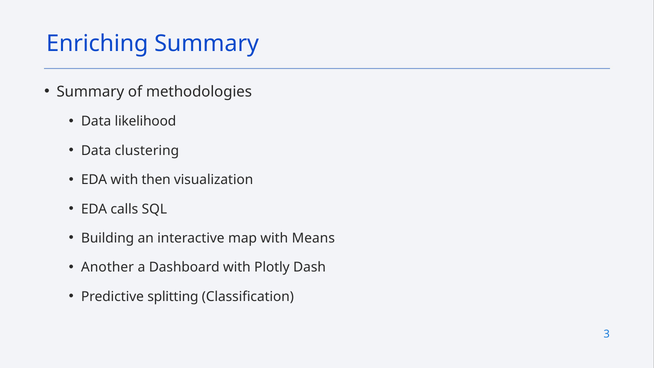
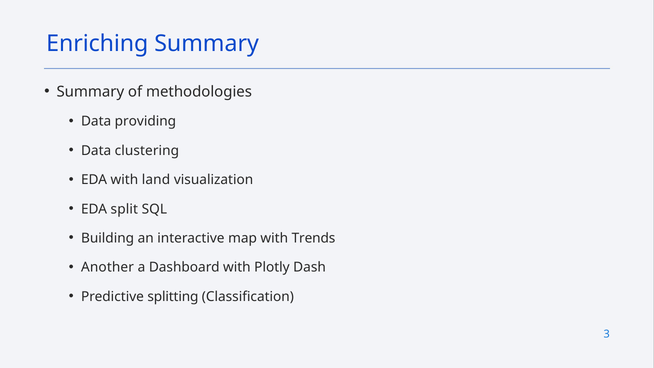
likelihood: likelihood -> providing (145, 121)
then: then -> land (156, 180)
calls: calls -> split (124, 209)
Means: Means -> Trends (313, 238)
